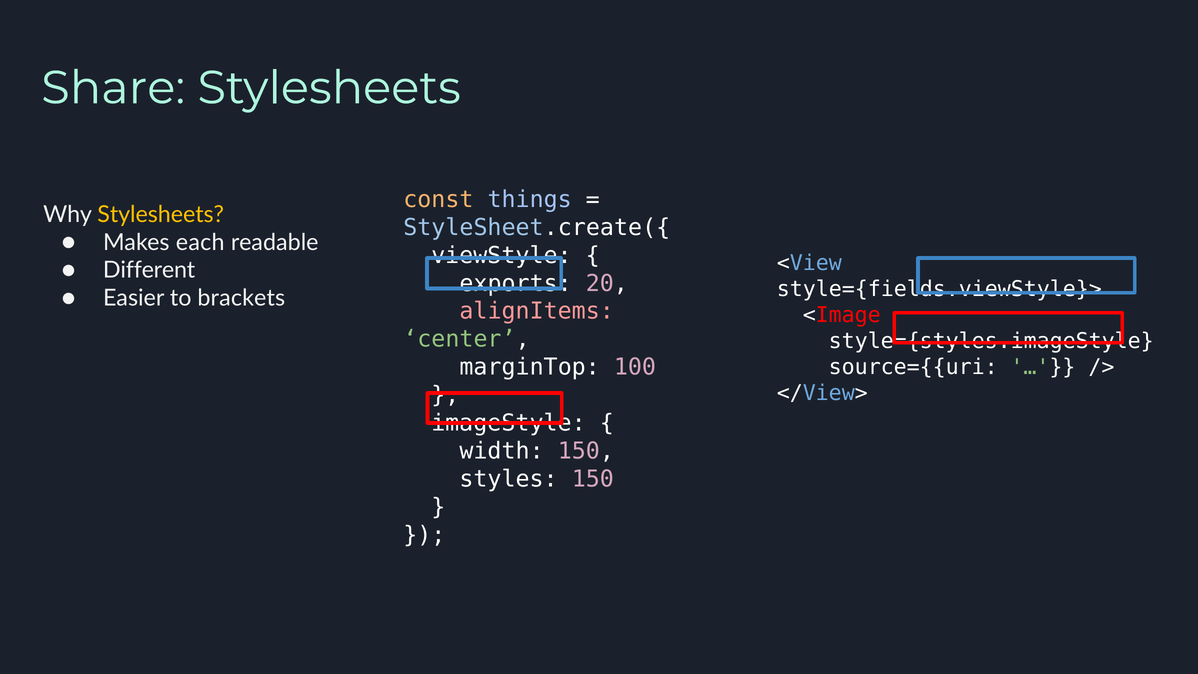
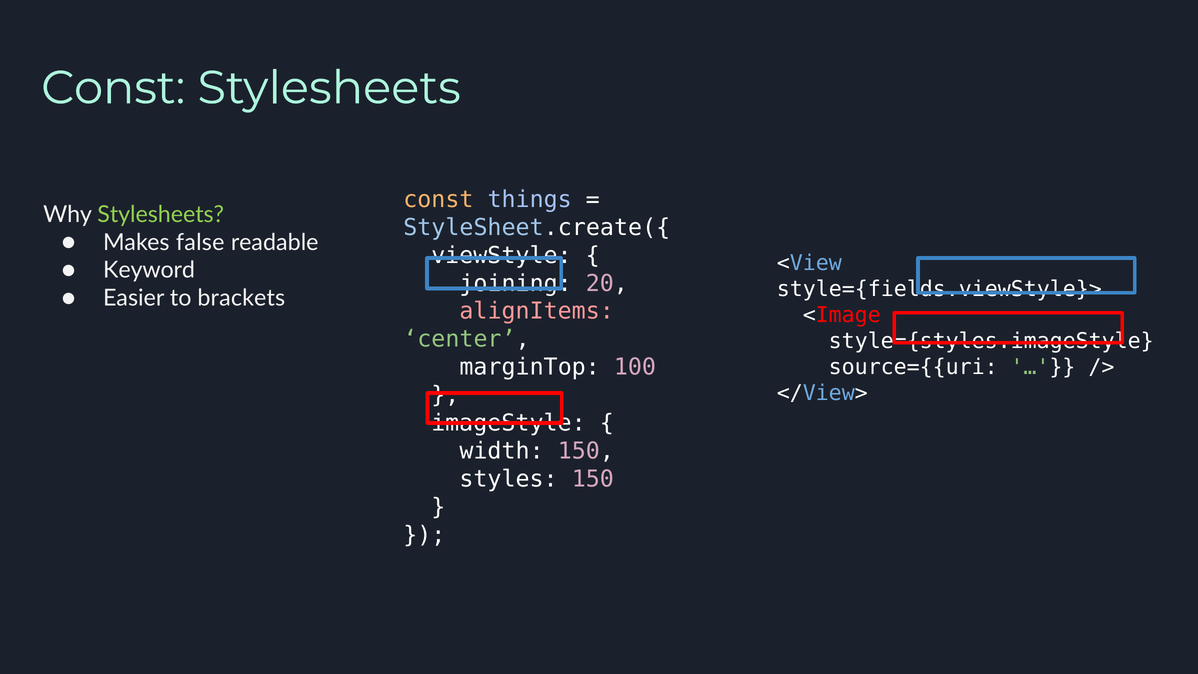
Share: Share -> Const (113, 88)
Stylesheets colour: yellow -> light green (161, 214)
each: each -> false (200, 242)
Different: Different -> Keyword (149, 270)
exports: exports -> joining (516, 283)
